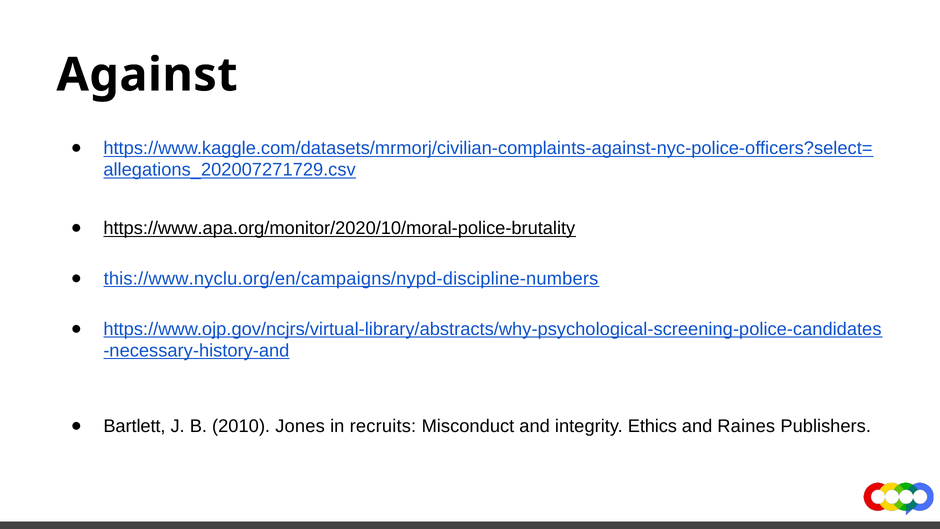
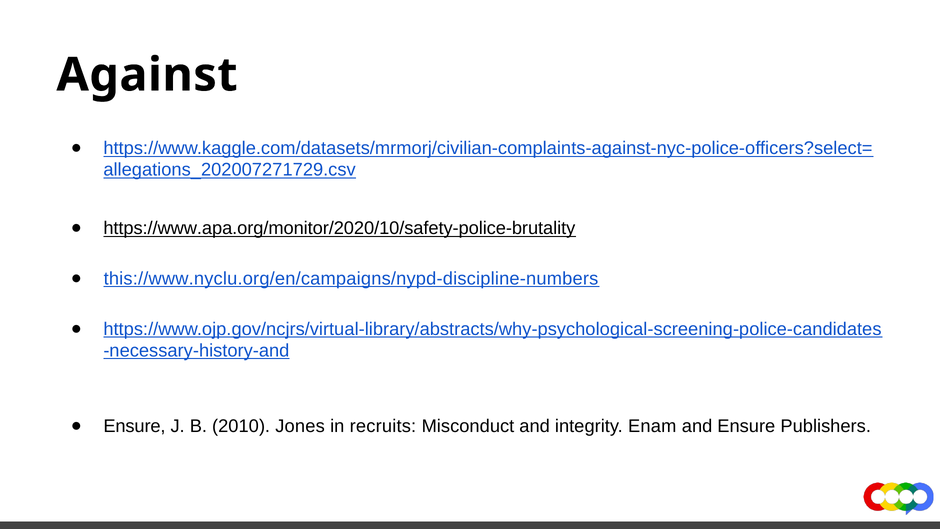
https://www.apa.org/monitor/2020/10/moral-police-brutality: https://www.apa.org/monitor/2020/10/moral-police-brutality -> https://www.apa.org/monitor/2020/10/safety-police-brutality (339, 228)
Bartlett: Bartlett -> Ensure (134, 426)
Ethics: Ethics -> Enam (652, 426)
and Raines: Raines -> Ensure (746, 426)
